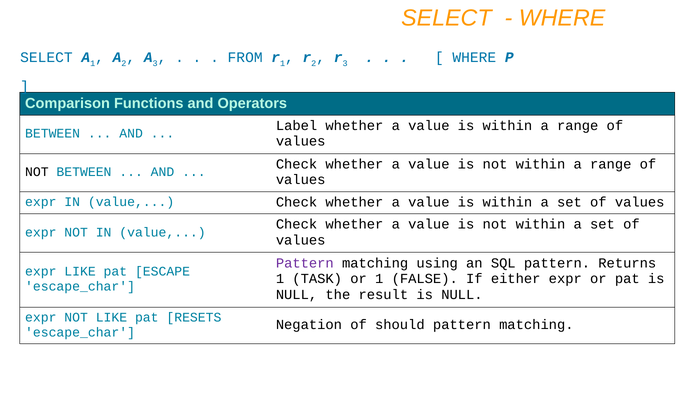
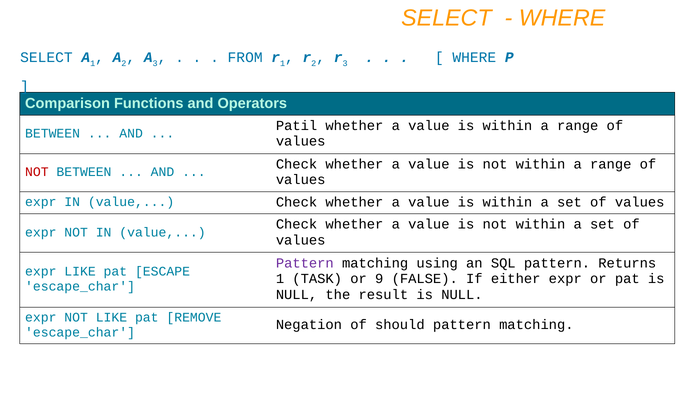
Label: Label -> Patil (297, 126)
NOT colour: black -> red (37, 172)
or 1: 1 -> 9 (379, 279)
RESETS: RESETS -> REMOVE (194, 317)
